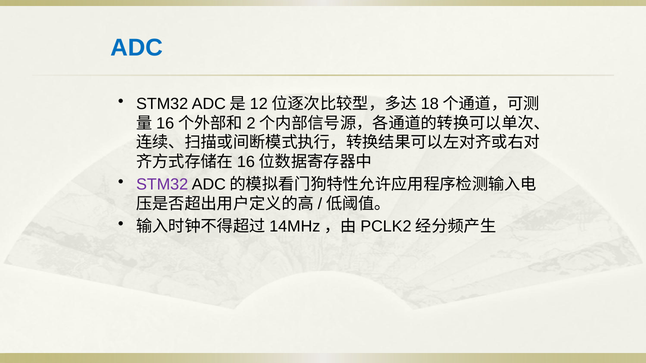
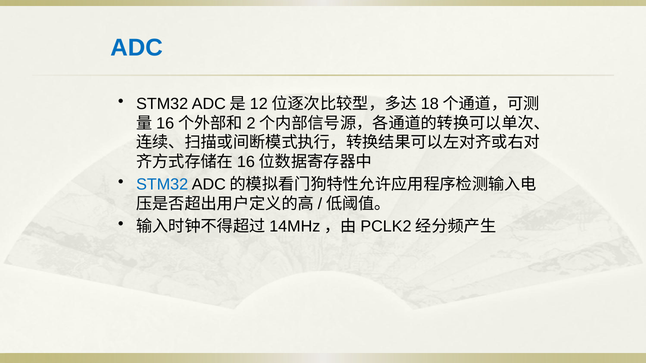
STM32 colour: purple -> blue (162, 185)
